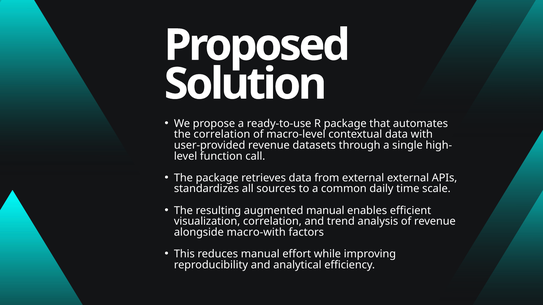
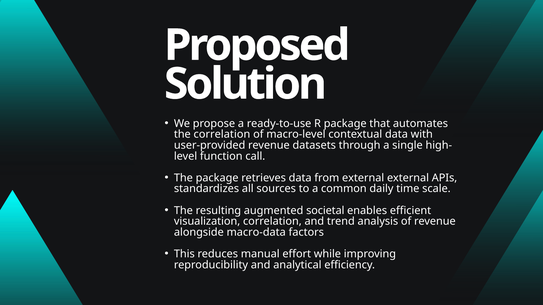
augmented manual: manual -> societal (325, 211)
macro-with: macro-with -> macro-data (256, 233)
